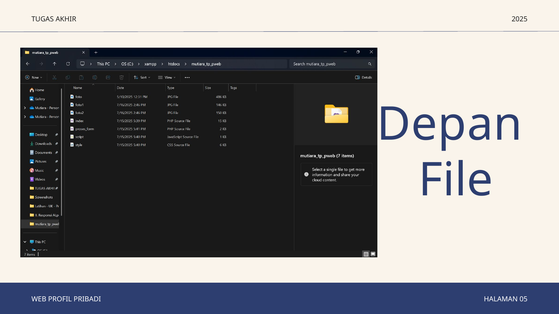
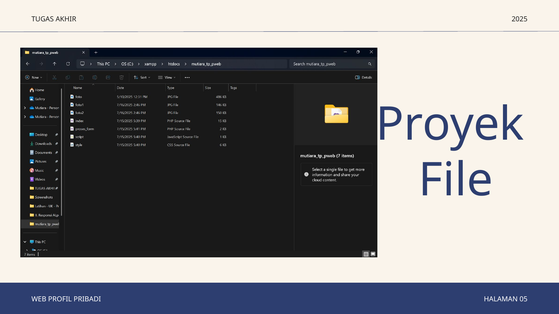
Depan: Depan -> Proyek (450, 124)
